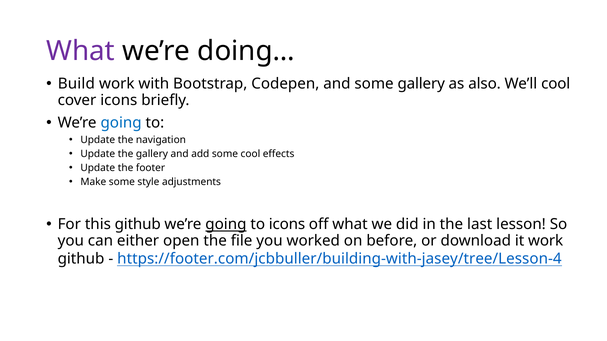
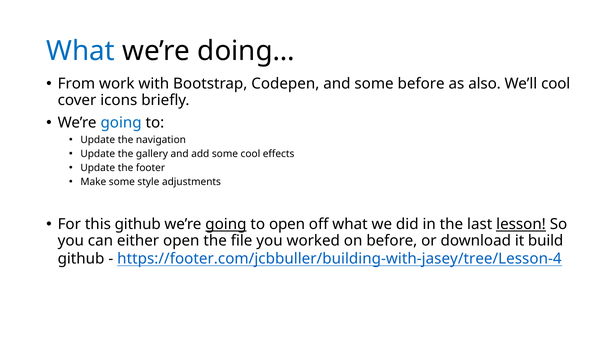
What colour: purple -> blue (81, 51)
Build: Build -> From (76, 84)
some gallery: gallery -> before (421, 84)
to icons: icons -> open (287, 225)
lesson underline: none -> present (521, 225)
it work: work -> build (546, 241)
